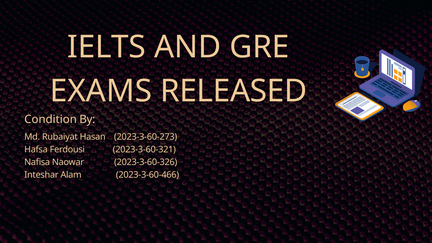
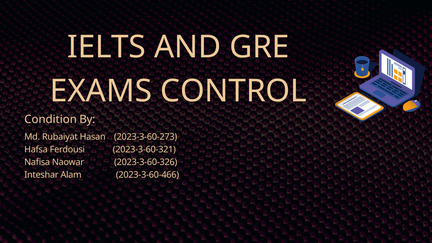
RELEASED: RELEASED -> CONTROL (233, 91)
